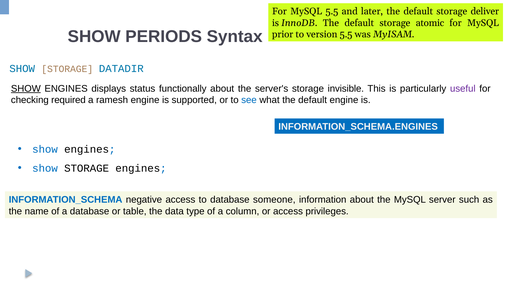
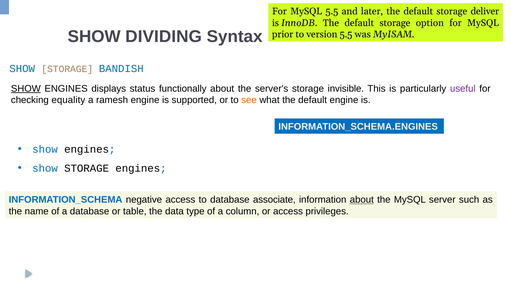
atomic: atomic -> option (430, 23)
PERIODS: PERIODS -> DIVIDING (164, 37)
DATADIR: DATADIR -> BANDISH (121, 69)
required: required -> equality (68, 100)
see colour: blue -> orange (249, 100)
someone: someone -> associate (274, 200)
about underline: none -> present (362, 200)
